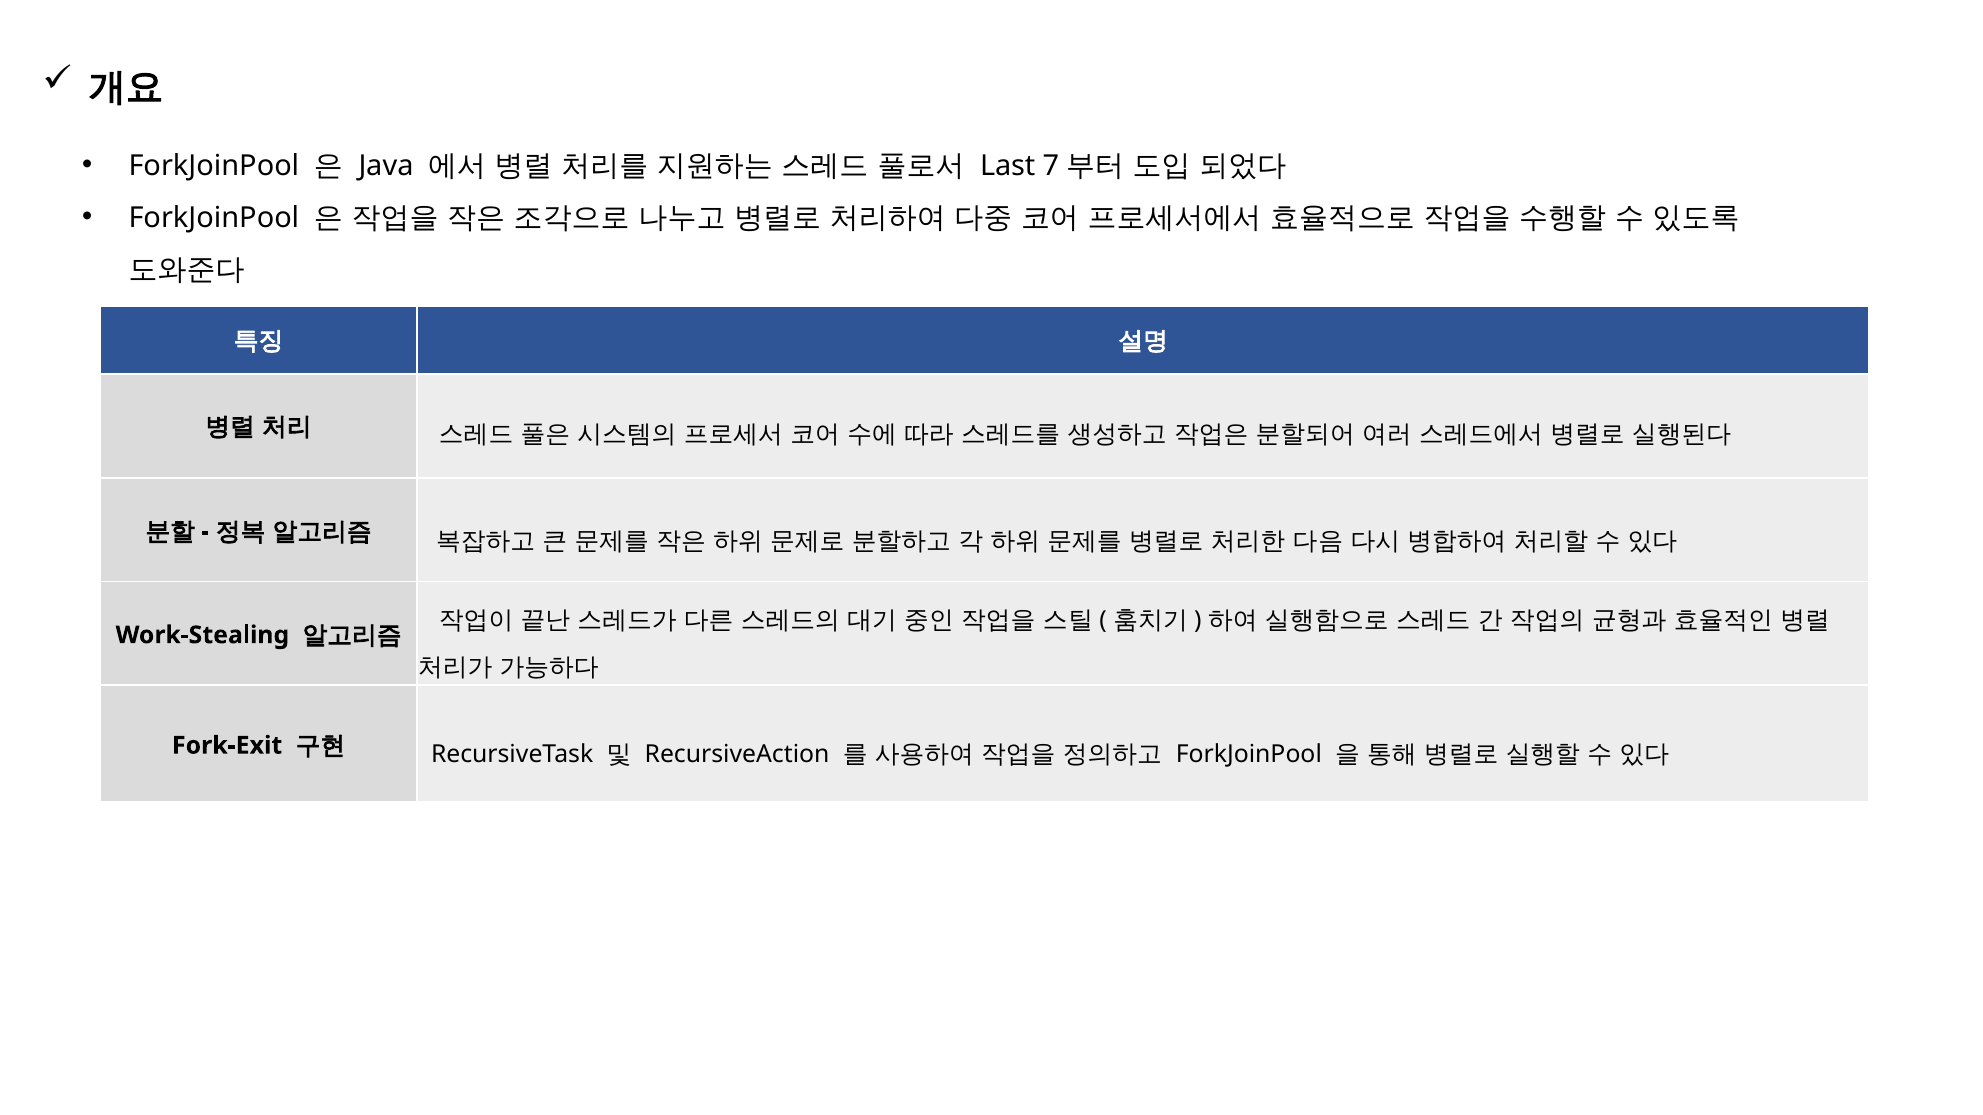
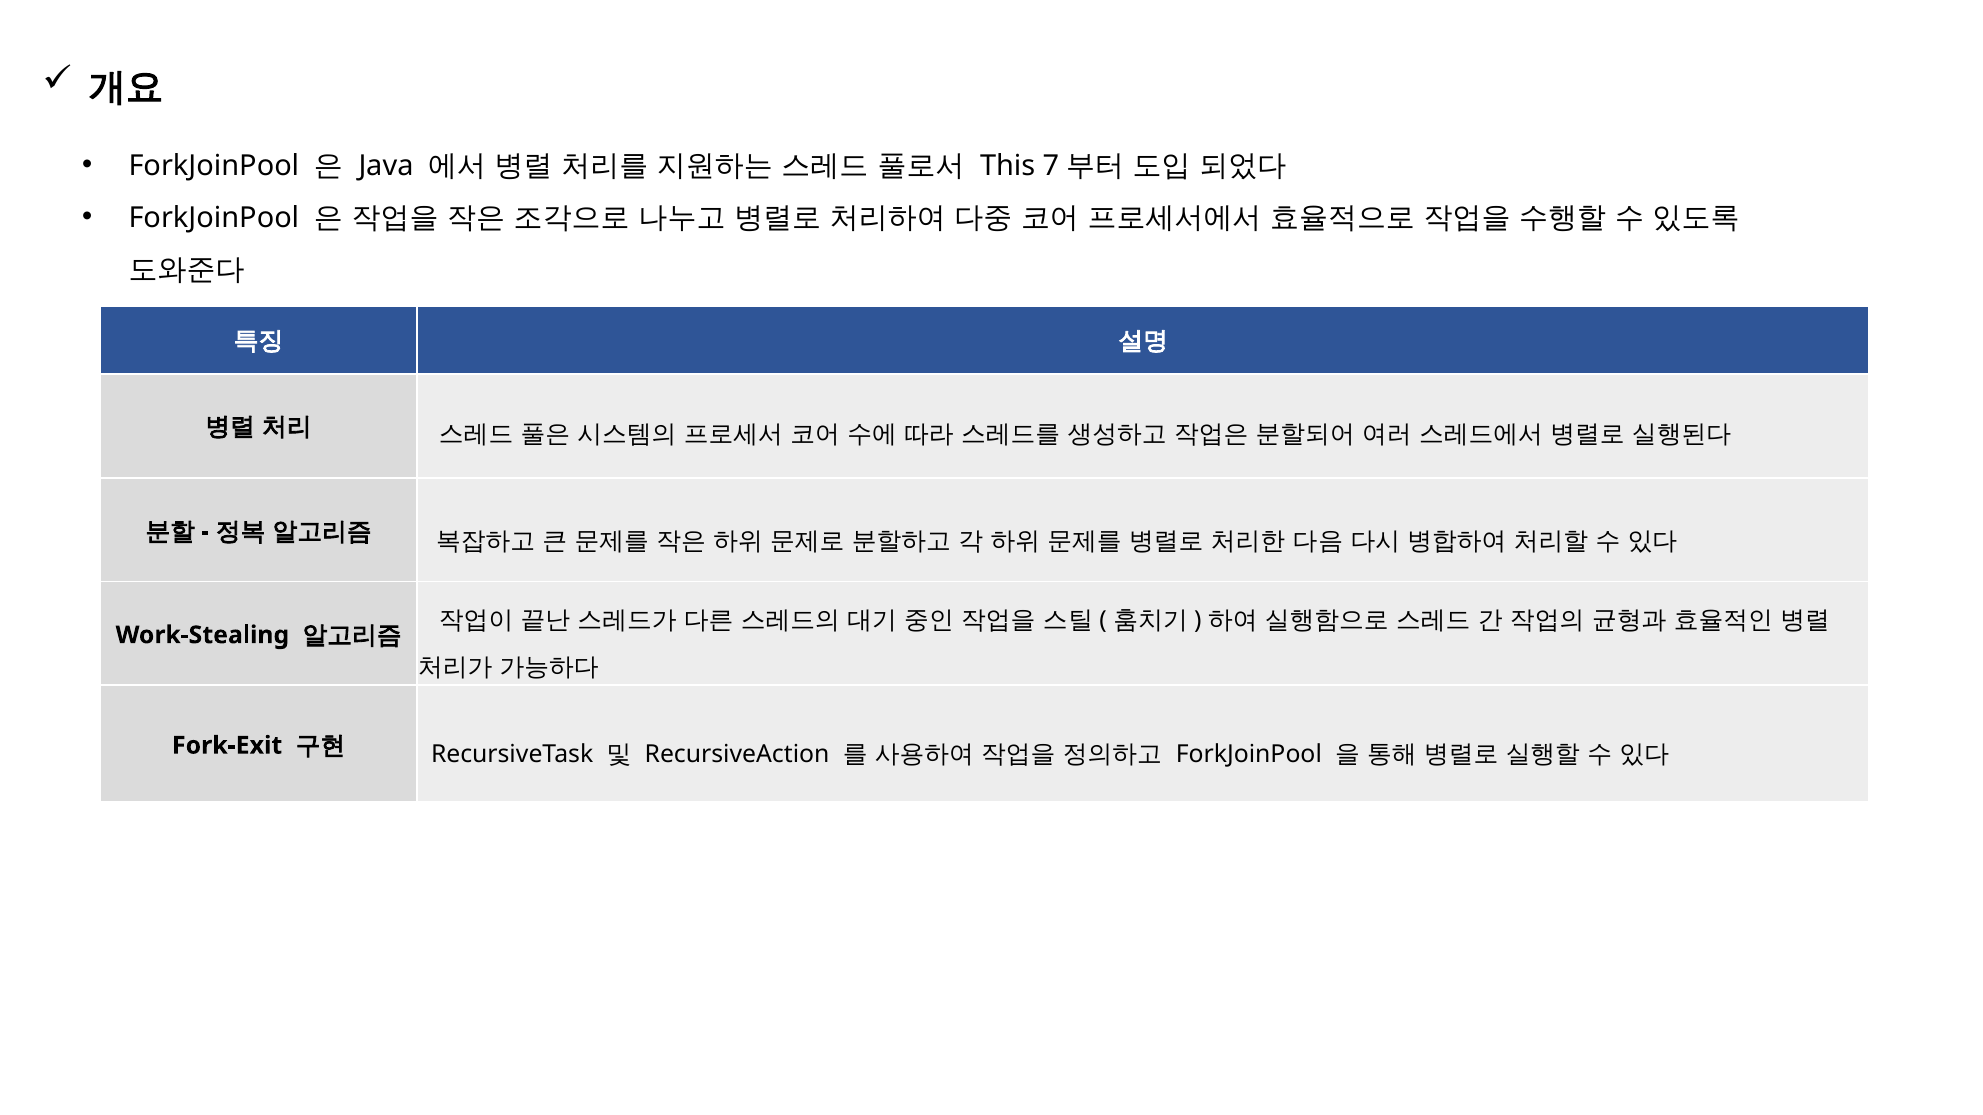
Last: Last -> This (1008, 166)
